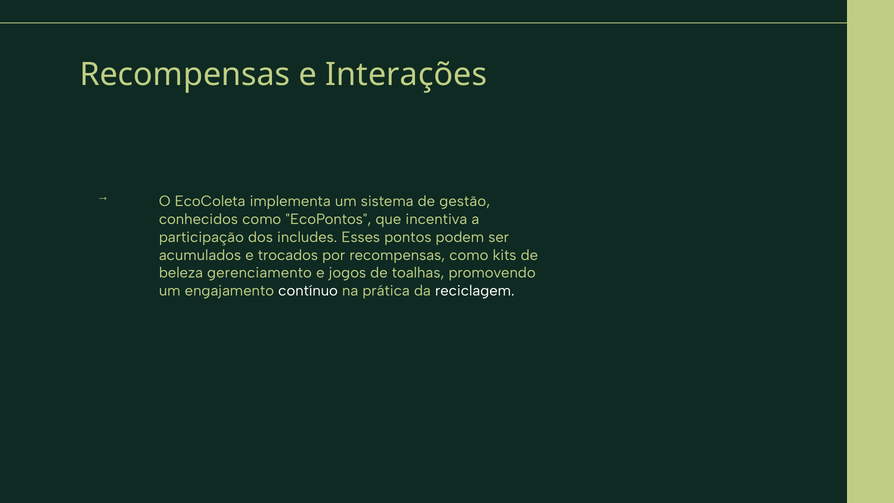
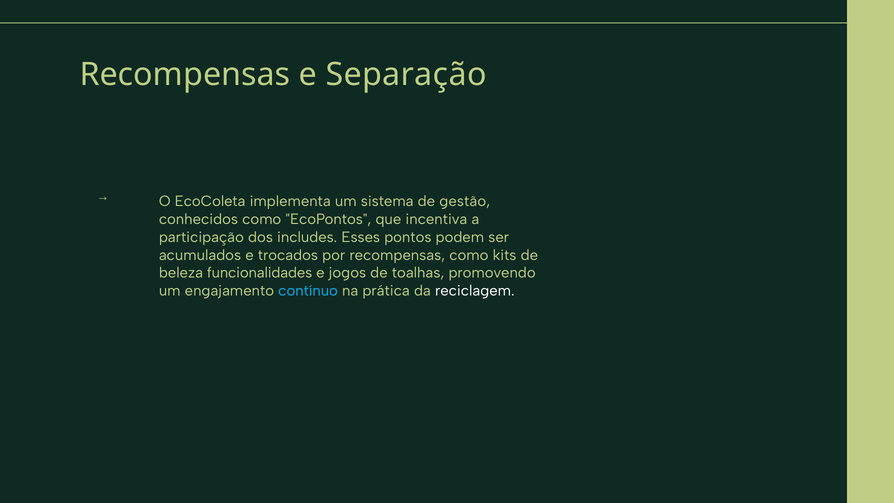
Interações: Interações -> Separação (406, 74)
gerenciamento: gerenciamento -> funcionalidades (260, 273)
contínuo colour: white -> light blue (308, 291)
